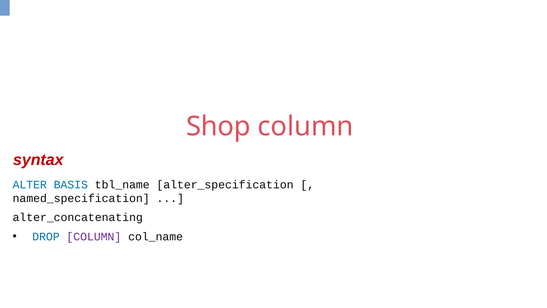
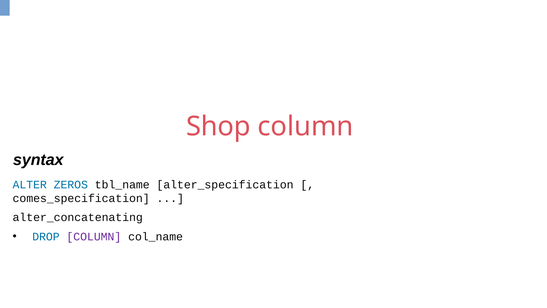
syntax colour: red -> black (38, 160)
BASIS: BASIS -> ZEROS (71, 184)
named_specification: named_specification -> comes_specification (81, 198)
